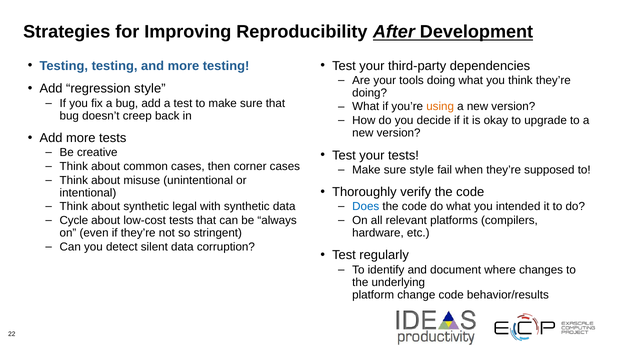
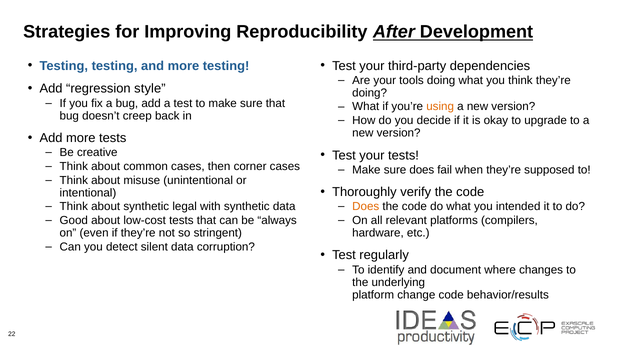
sure style: style -> does (422, 170)
Does colour: blue -> orange (366, 207)
Cycle: Cycle -> Good (74, 221)
